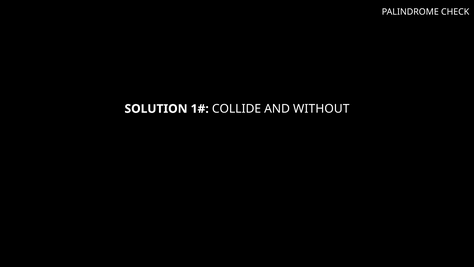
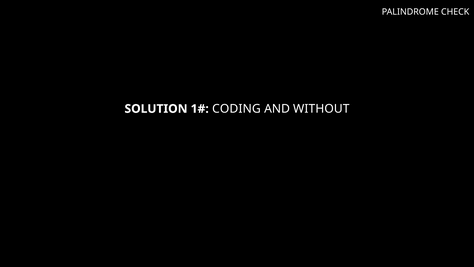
COLLIDE: COLLIDE -> CODING (236, 109)
